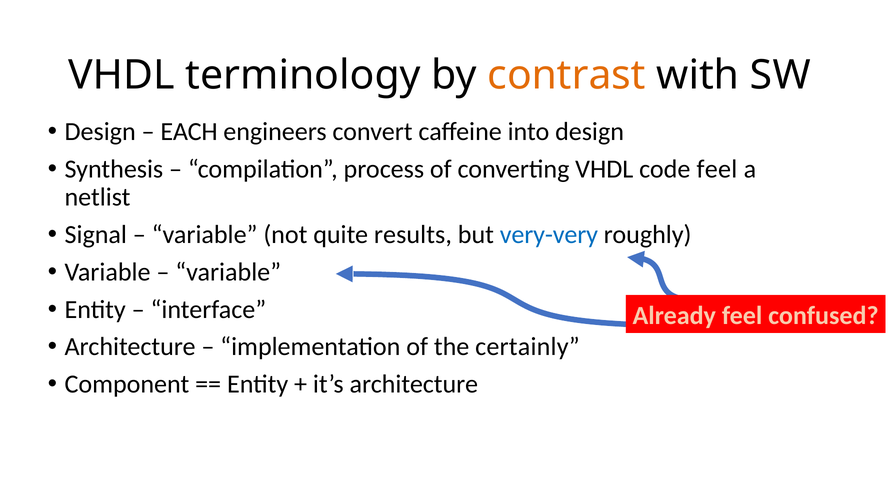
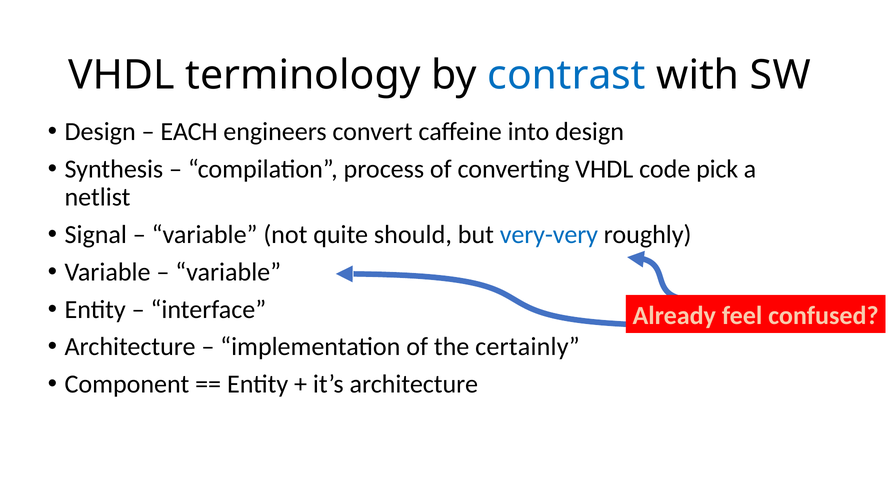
contrast colour: orange -> blue (567, 75)
code feel: feel -> pick (717, 169)
results: results -> should (413, 235)
